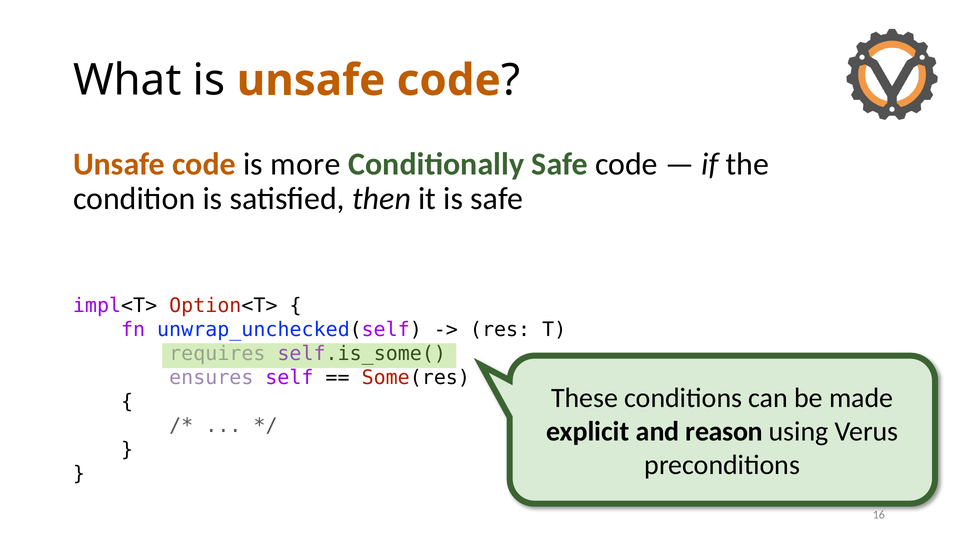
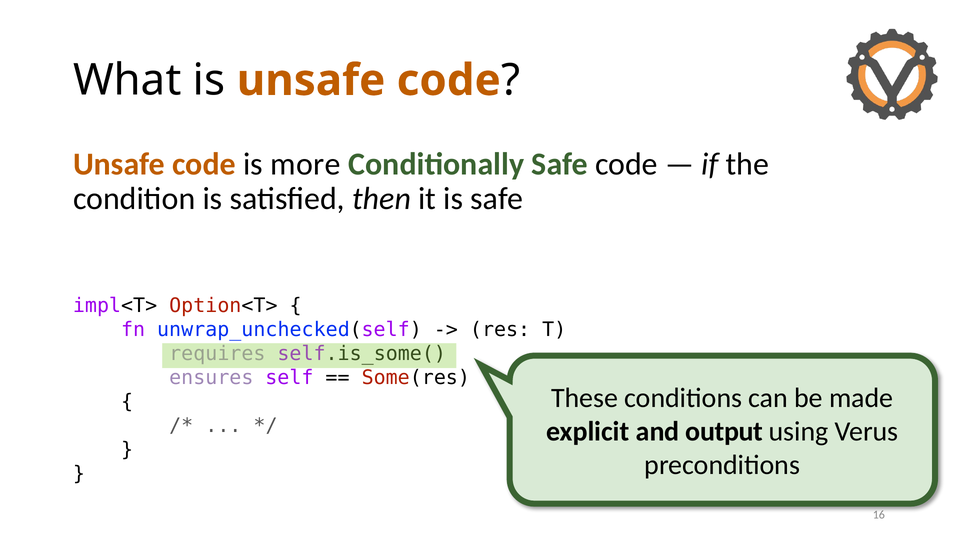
reason: reason -> output (724, 432)
